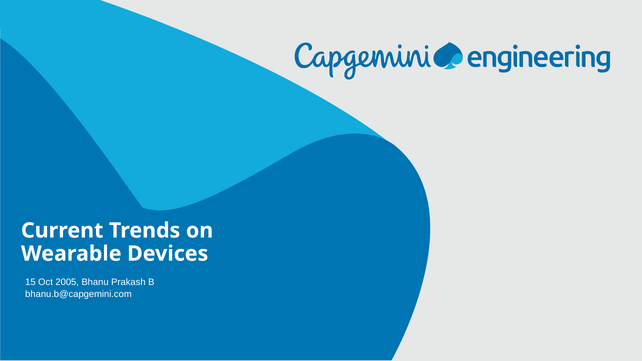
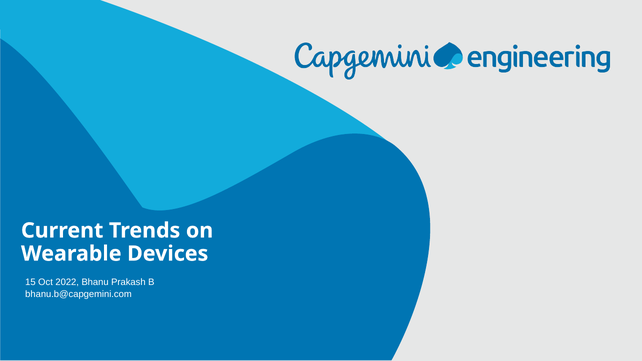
2005: 2005 -> 2022 (67, 282)
